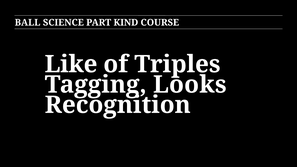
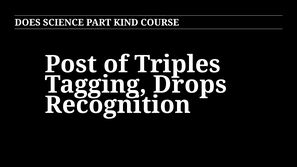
BALL: BALL -> DOES (28, 22)
Like: Like -> Post (71, 64)
Looks: Looks -> Drops (190, 85)
